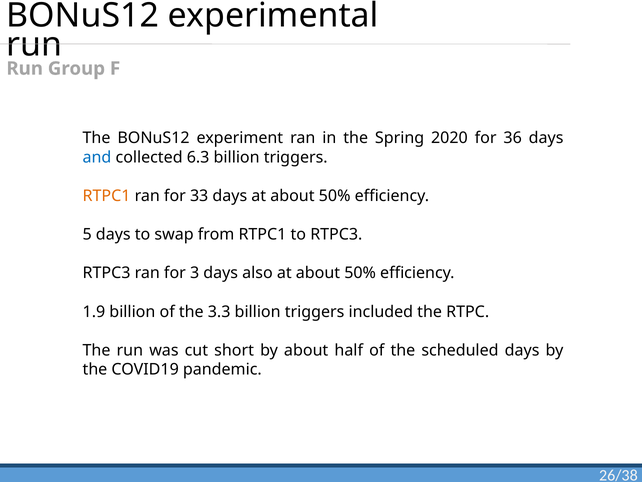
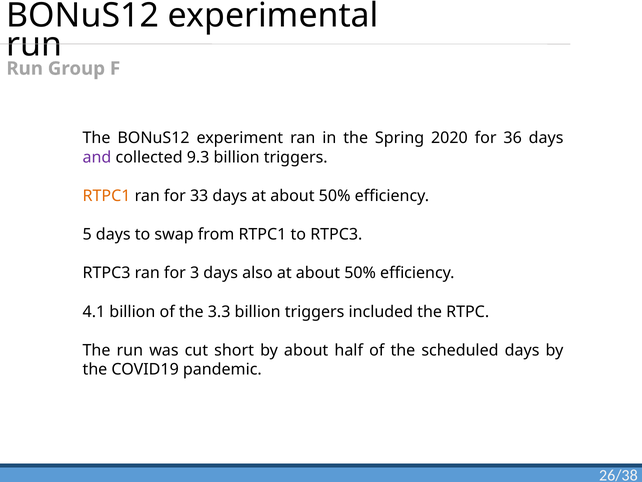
and colour: blue -> purple (97, 157)
6.3: 6.3 -> 9.3 (198, 157)
1.9: 1.9 -> 4.1 (94, 311)
